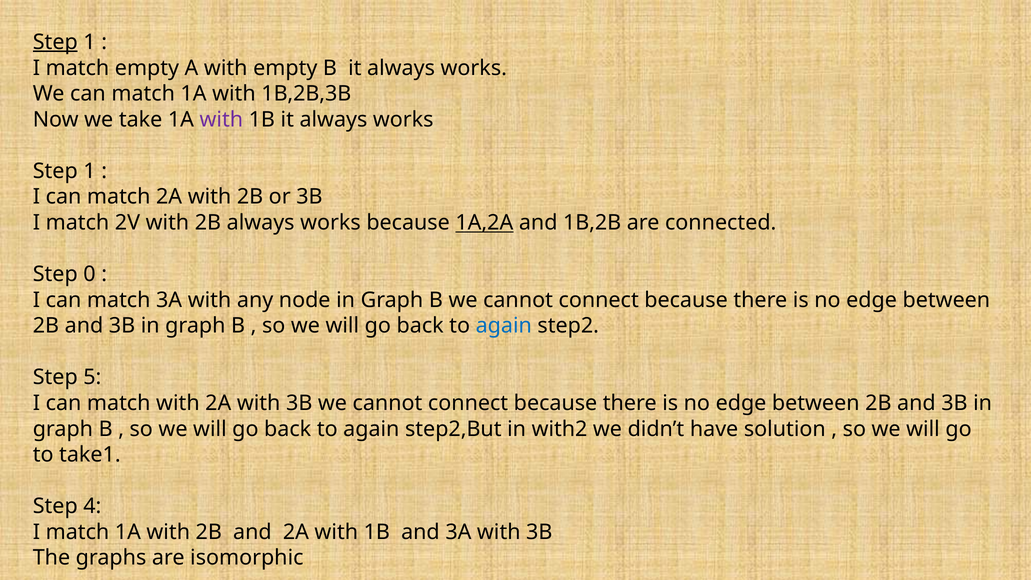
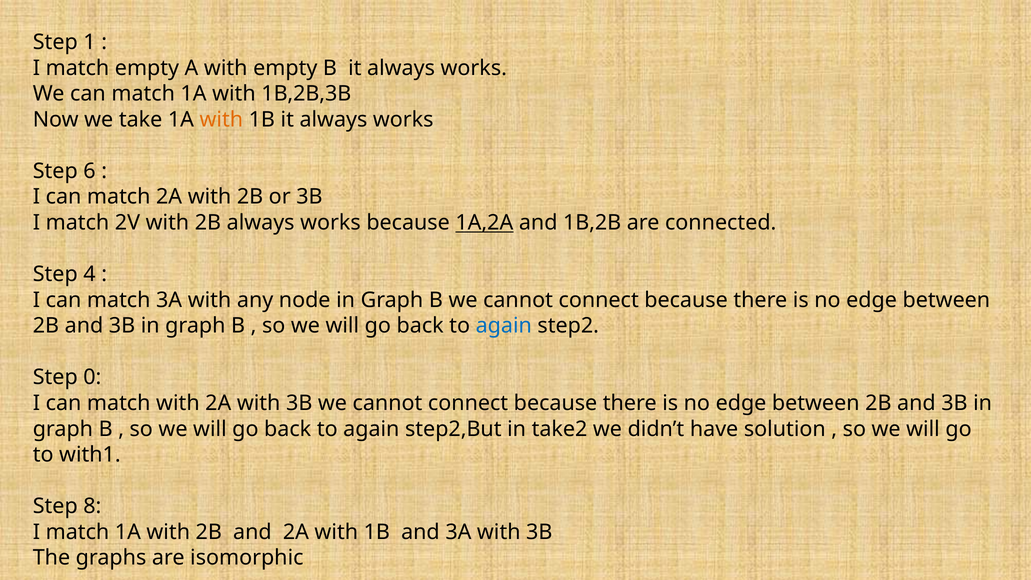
Step underline: present -> none (55, 42)
with colour: purple -> orange (221, 119)
1: 1 -> 6 (89, 171)
0: 0 -> 4 (89, 274)
5: 5 -> 0 (92, 377)
with2: with2 -> take2 (560, 429)
take1: take1 -> with1 (90, 455)
4: 4 -> 8 (92, 506)
